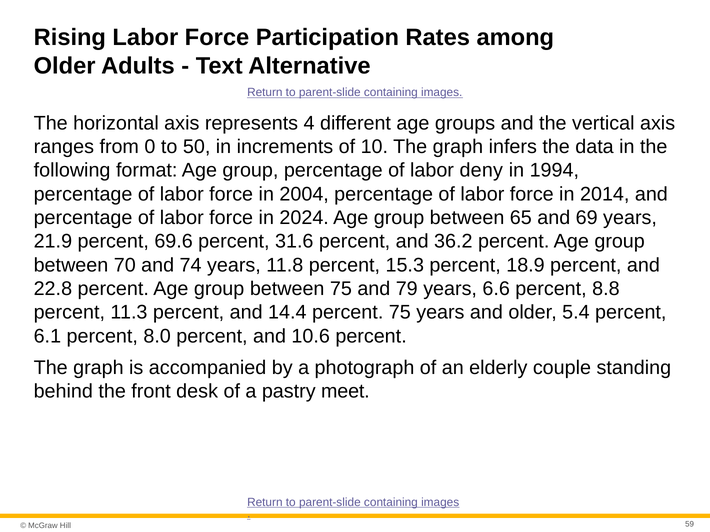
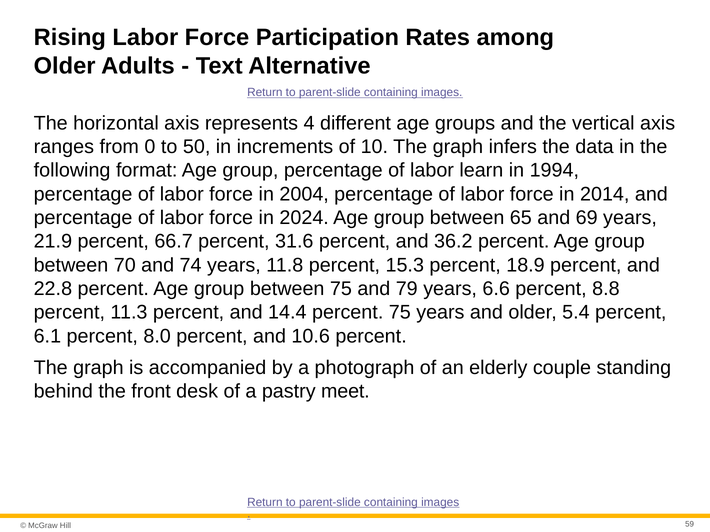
deny: deny -> learn (481, 171)
69.6: 69.6 -> 66.7 (174, 242)
